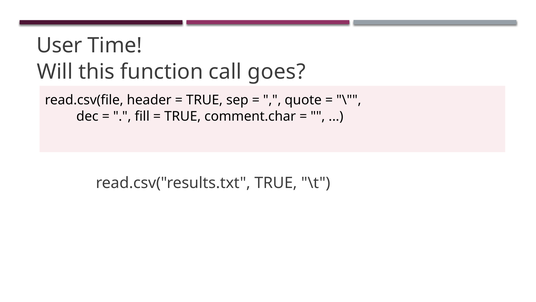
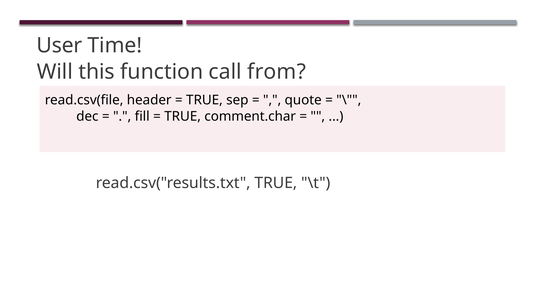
goes: goes -> from (277, 72)
